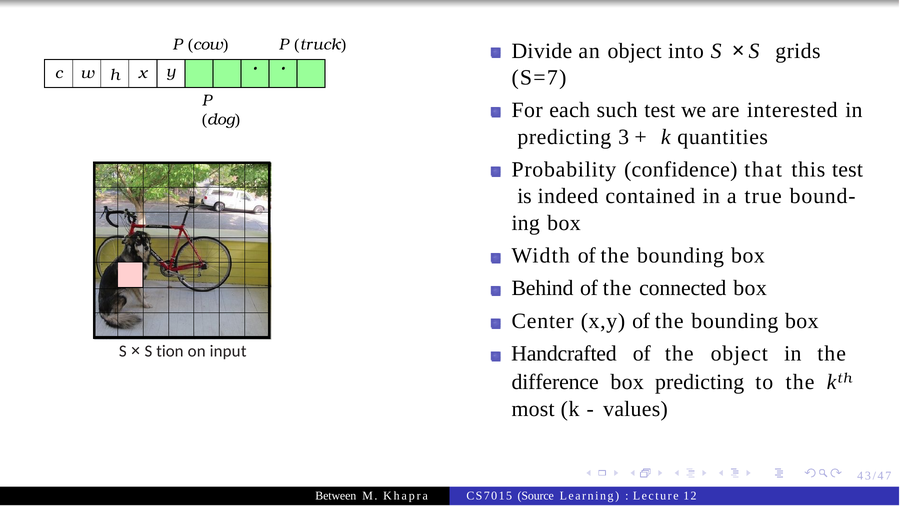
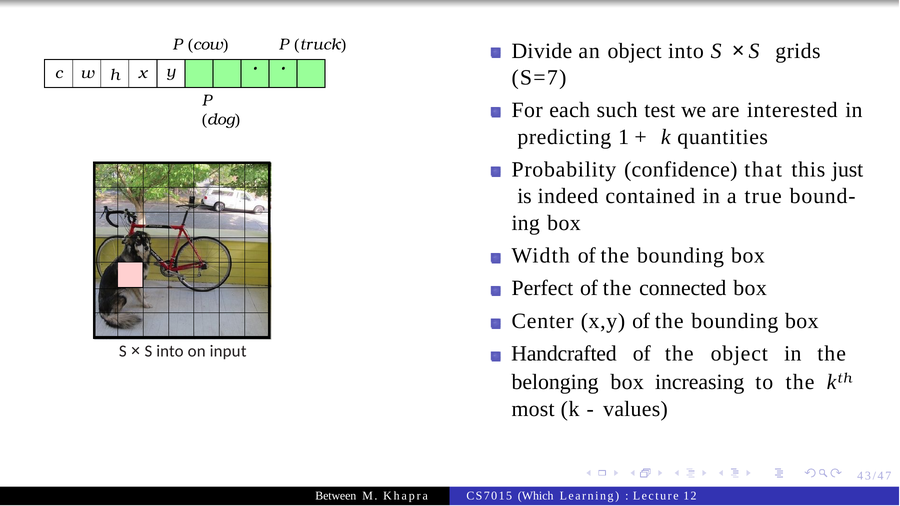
3: 3 -> 1 (624, 137)
this test: test -> just (848, 170)
Behind: Behind -> Perfect (542, 288)
S tion: tion -> into (170, 351)
difference: difference -> belonging (555, 382)
box predicting: predicting -> increasing (700, 382)
Source: Source -> Which (536, 496)
